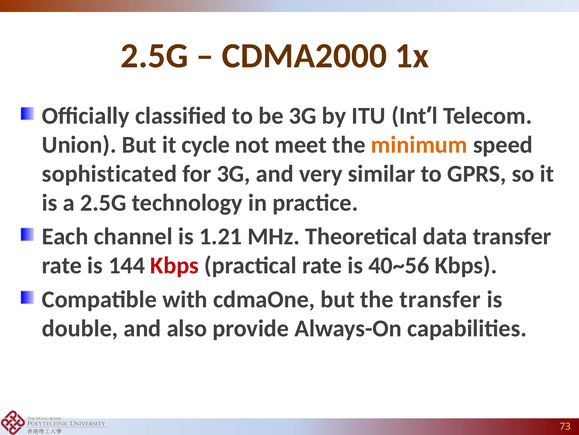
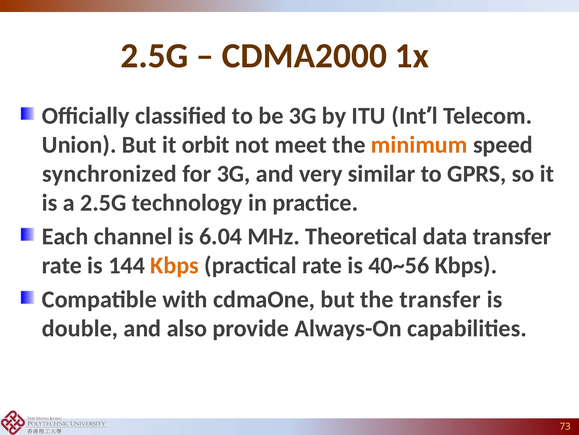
cycle: cycle -> orbit (206, 144)
sophisticated: sophisticated -> synchronized (109, 173)
1.21: 1.21 -> 6.04 (221, 236)
Kbps colour: red -> orange (175, 265)
